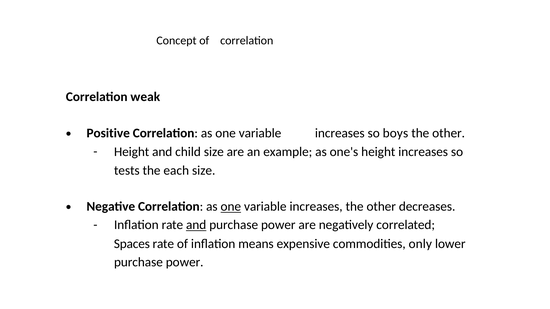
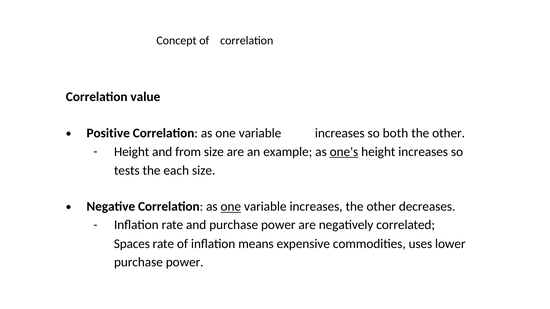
weak: weak -> value (145, 97)
boys: boys -> both (395, 133)
child: child -> from (188, 152)
one's underline: none -> present (344, 152)
and underline: present -> none (196, 225)
only: only -> uses (420, 244)
